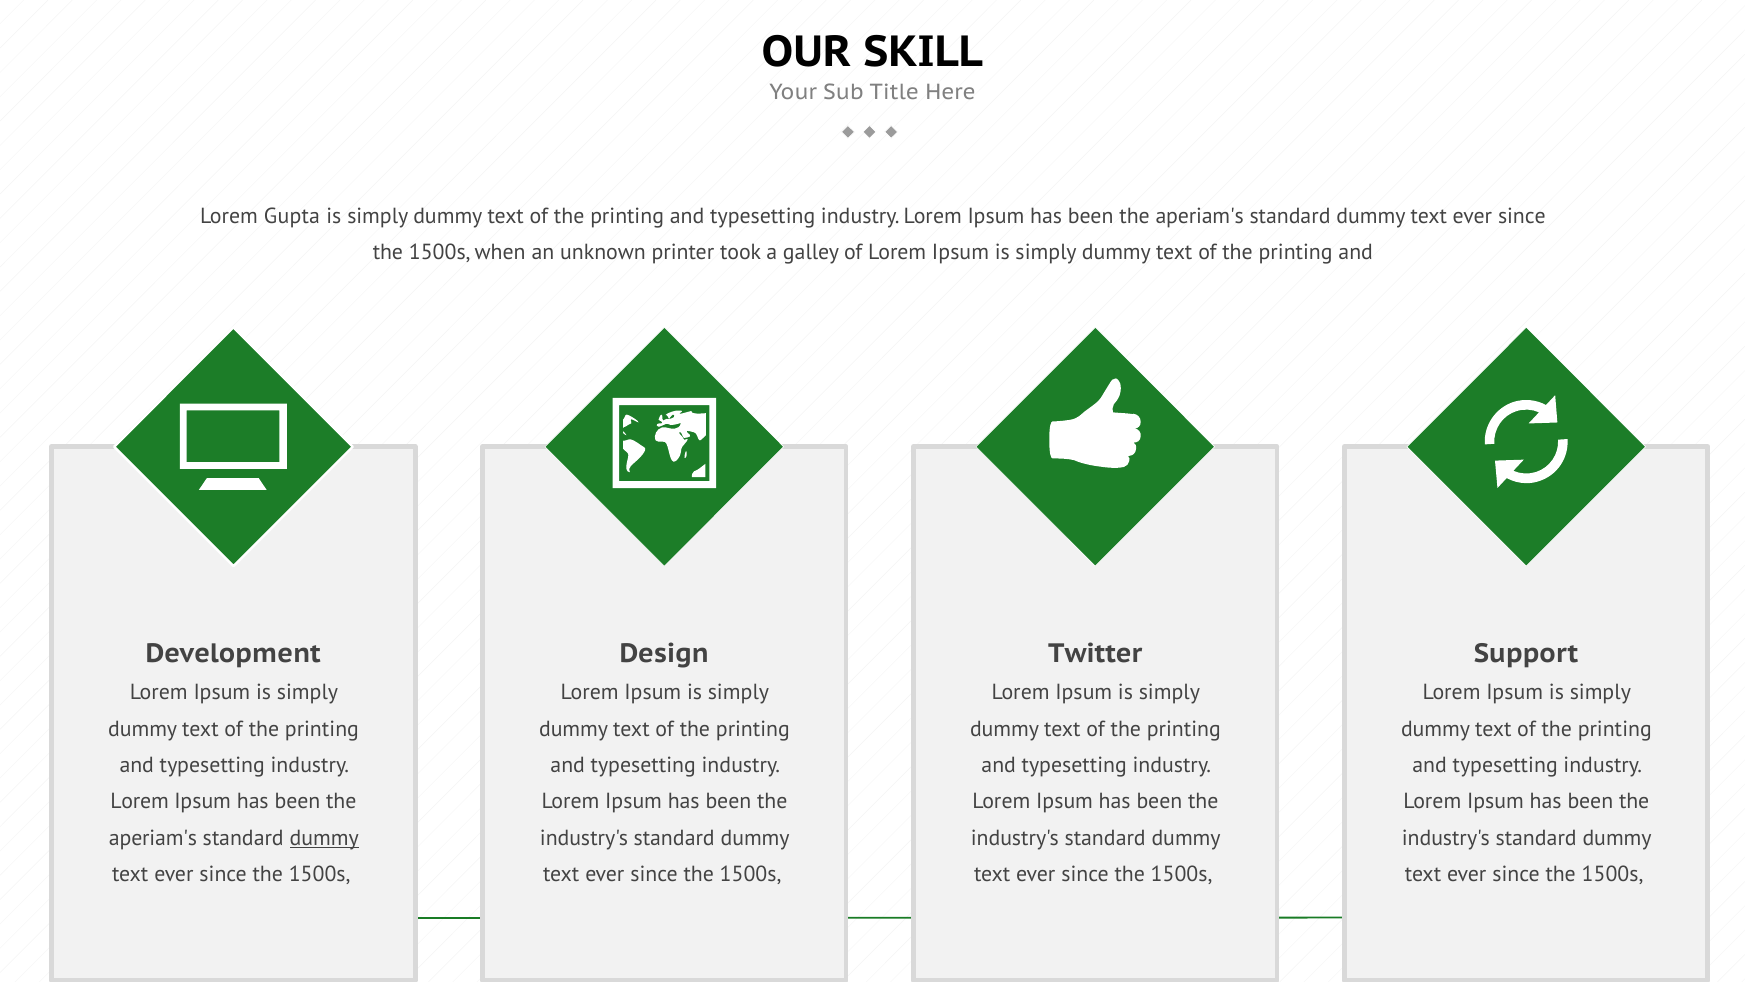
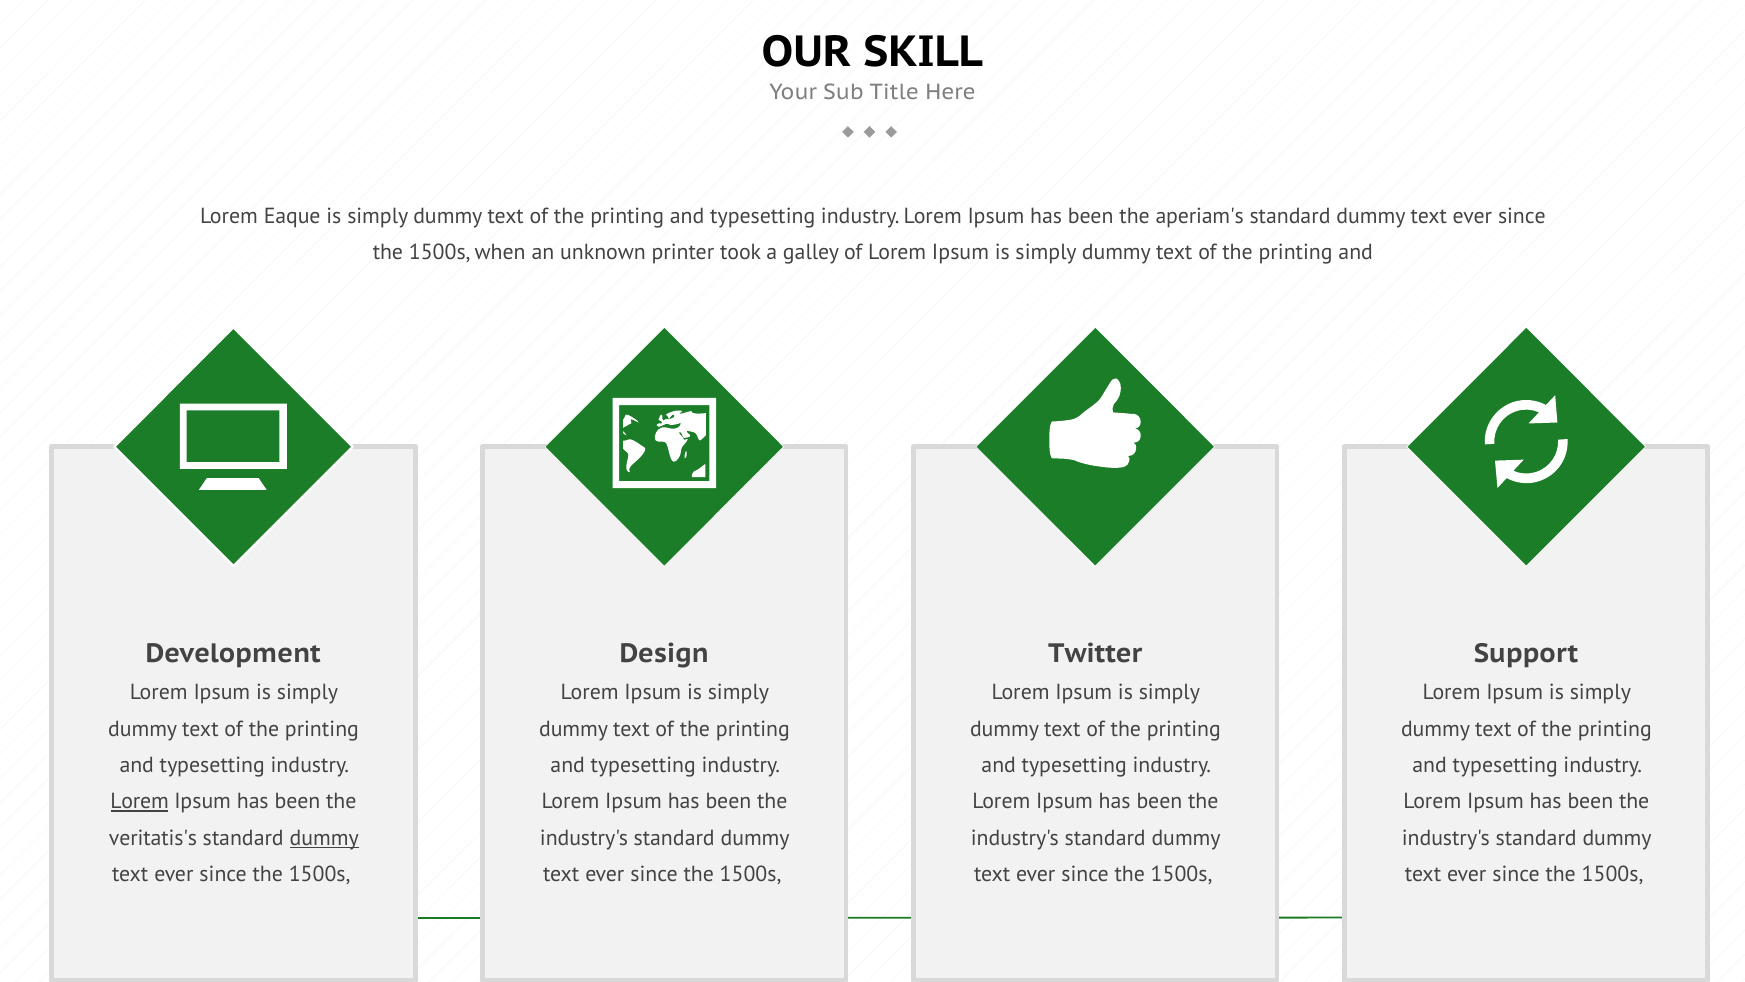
Gupta: Gupta -> Eaque (292, 216)
Lorem underline: none -> present (140, 801)
aperiam's: aperiam's -> veritatis's (153, 838)
